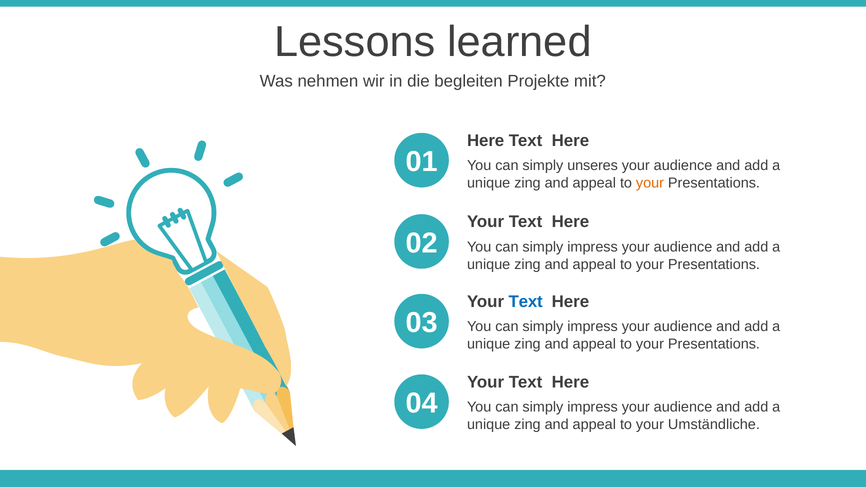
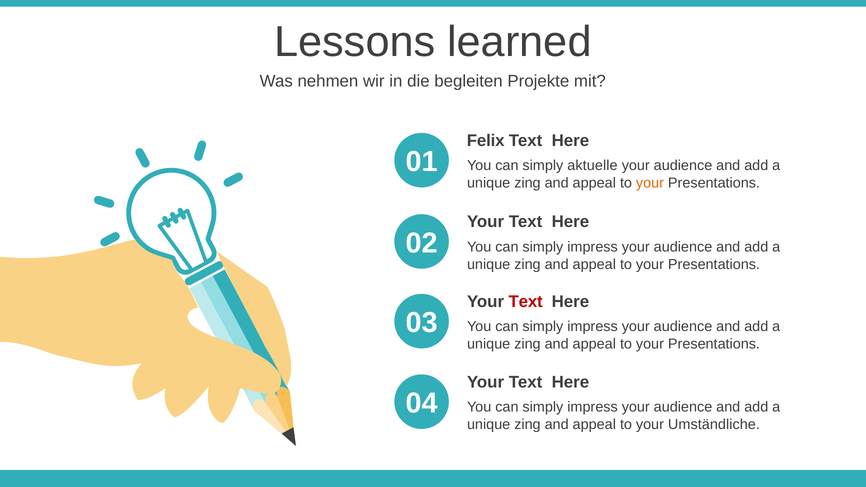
Here: Here -> Felix (486, 141)
unseres: unseres -> aktuelle (592, 166)
Text colour: blue -> red (526, 302)
